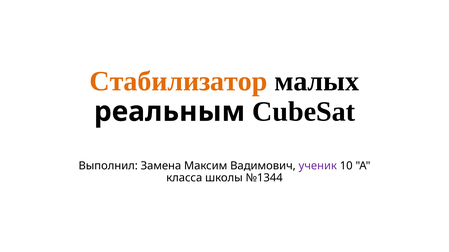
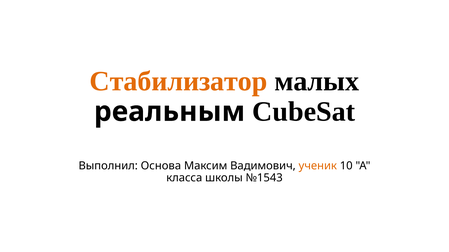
Замена: Замена -> Основа (161, 166)
ученик colour: purple -> orange (318, 166)
№1344: №1344 -> №1543 (264, 178)
